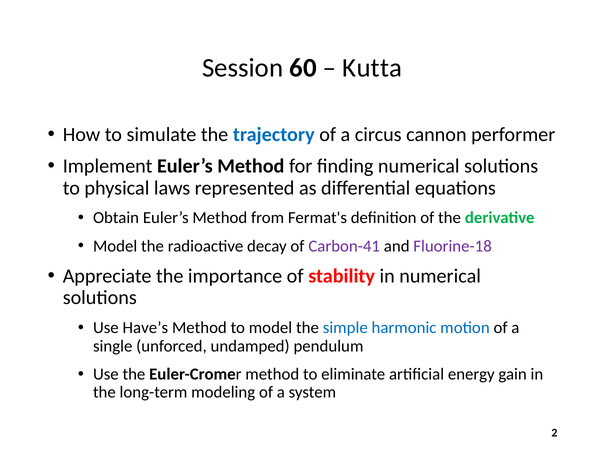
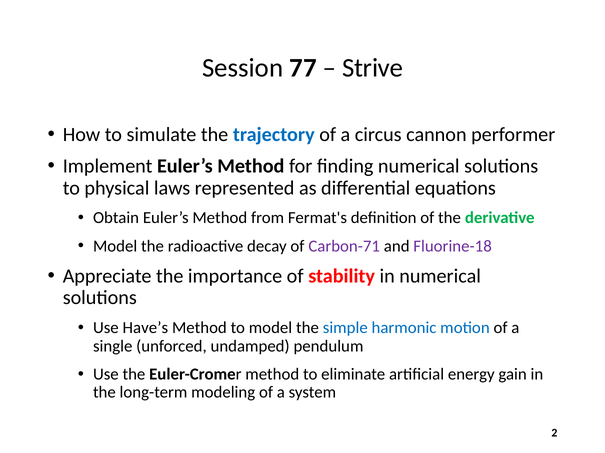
60: 60 -> 77 (303, 68)
Kutta: Kutta -> Strive (373, 68)
Carbon-41: Carbon-41 -> Carbon-71 (344, 247)
